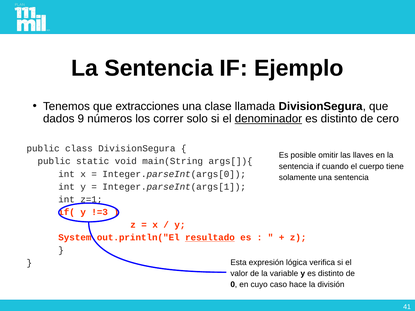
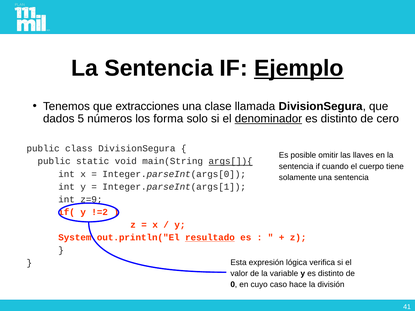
Ejemplo underline: none -> present (299, 68)
9: 9 -> 5 (81, 119)
correr: correr -> forma (168, 119)
args[]){ underline: none -> present (231, 161)
z=1: z=1 -> z=9 (91, 200)
!=3: !=3 -> !=2 (100, 212)
